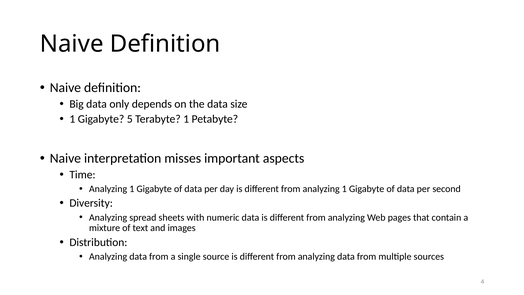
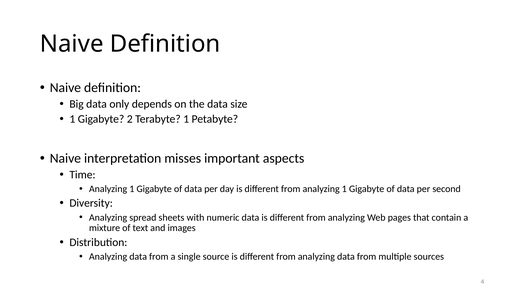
5: 5 -> 2 (130, 119)
